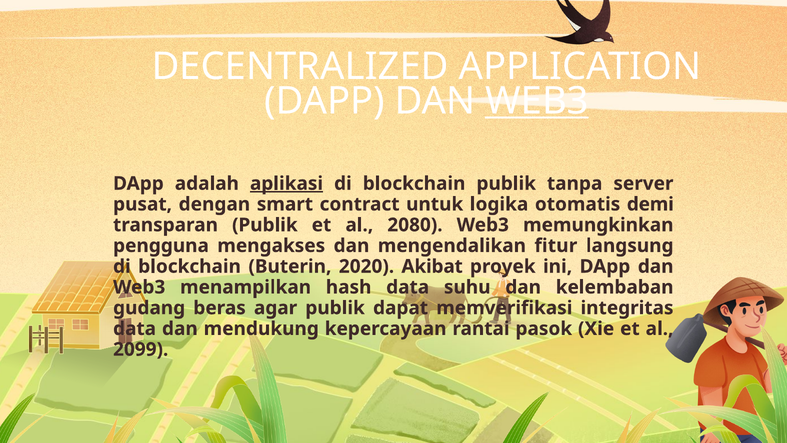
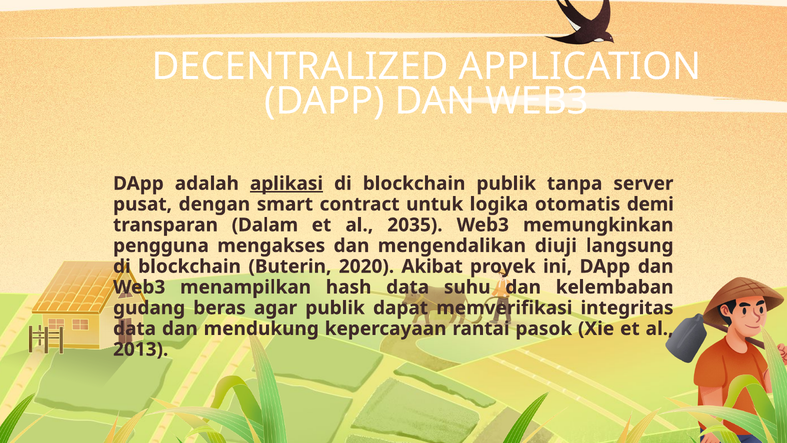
WEB3 underline: present -> none (537, 101)
transparan Publik: Publik -> Dalam (265, 225)
2080: 2080 -> 2035 (415, 225)
fitur: fitur -> diuji (556, 246)
2099: 2099 -> 2013 (141, 349)
